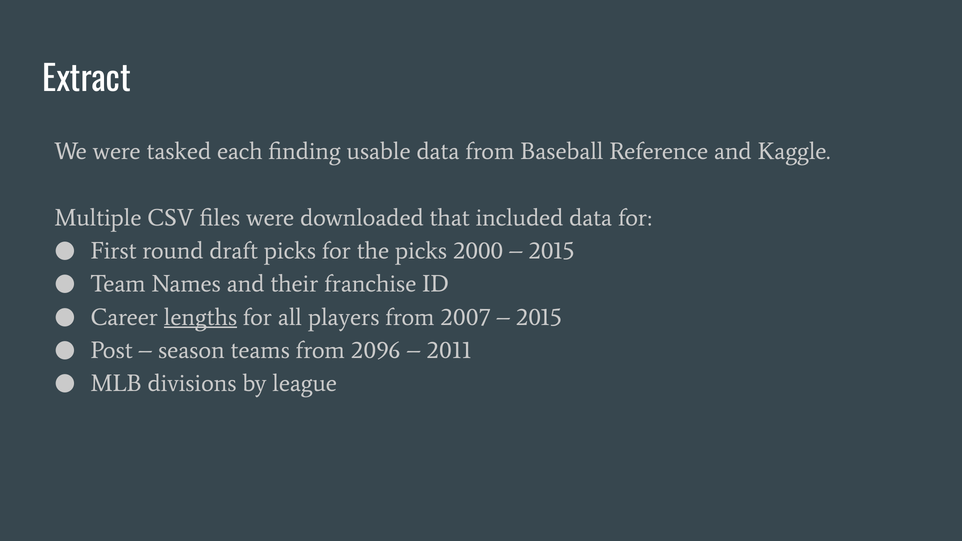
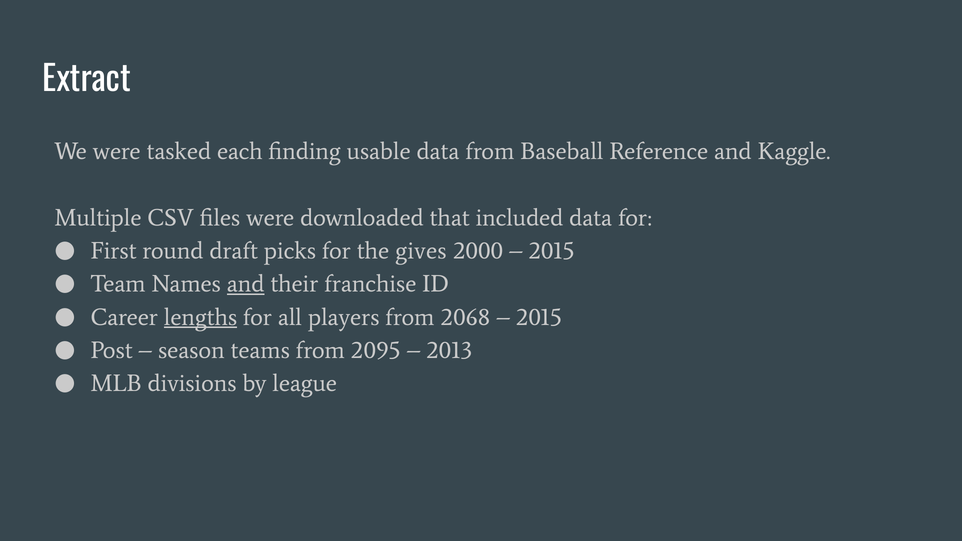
the picks: picks -> gives (421, 251)
and underline: none -> present (246, 284)
2007: 2007 -> 2068 (465, 317)
2096: 2096 -> 2095 (376, 350)
2011: 2011 -> 2013 (449, 350)
